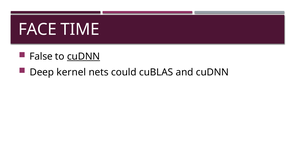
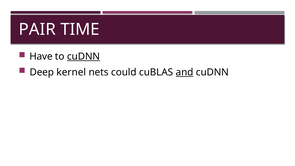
FACE: FACE -> PAIR (37, 29)
False: False -> Have (41, 57)
and underline: none -> present (185, 72)
